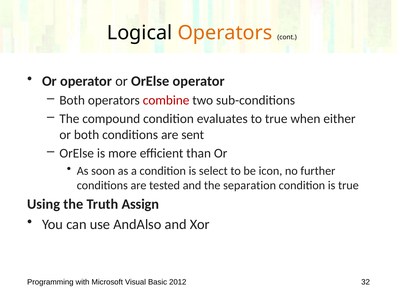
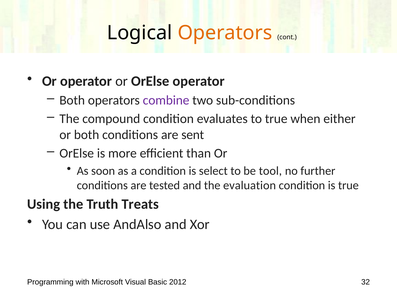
combine colour: red -> purple (166, 100)
icon: icon -> tool (270, 171)
separation: separation -> evaluation (250, 185)
Assign: Assign -> Treats (140, 204)
